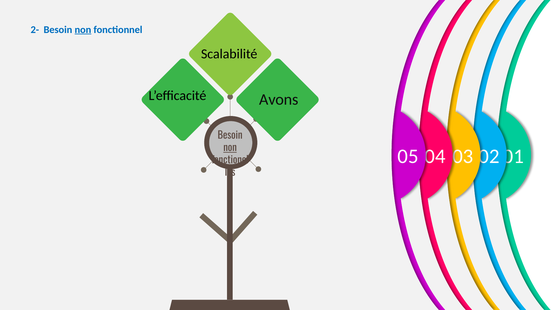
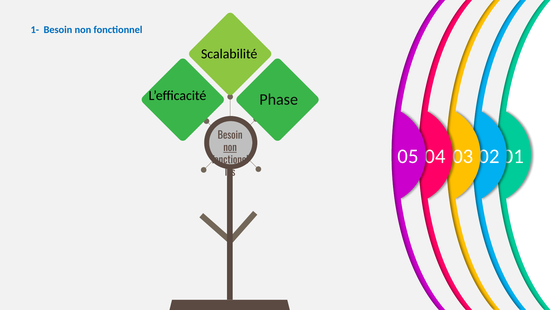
2-: 2- -> 1- (35, 30)
non underline: present -> none (83, 30)
Avons: Avons -> Phase (279, 100)
